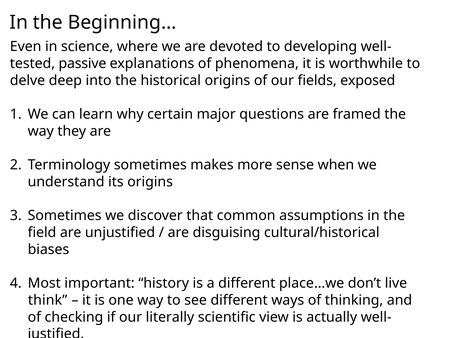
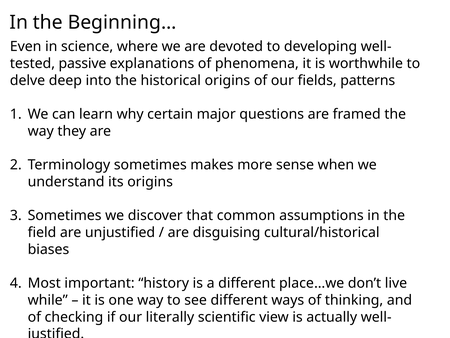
exposed: exposed -> patterns (368, 80)
think: think -> while (48, 300)
